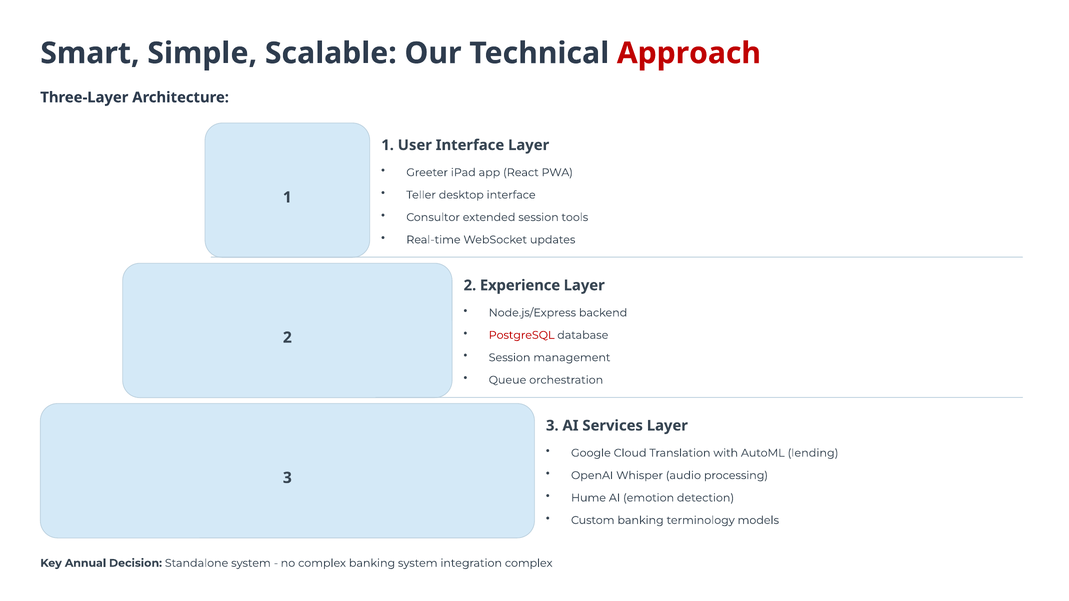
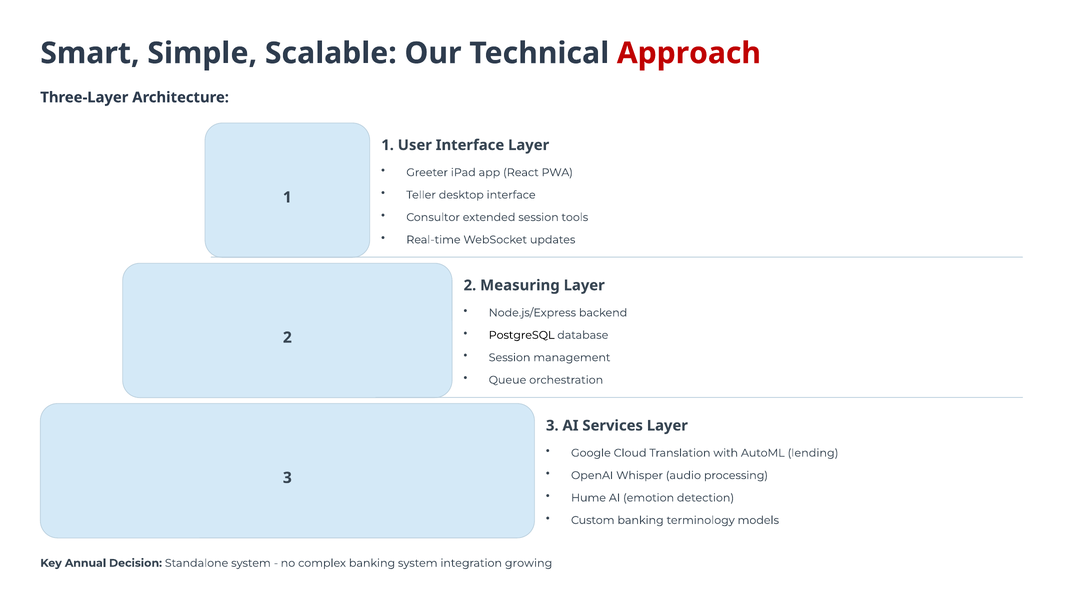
Experience: Experience -> Measuring (520, 285)
PostgreSQL colour: red -> black (522, 335)
integration complex: complex -> growing (529, 563)
